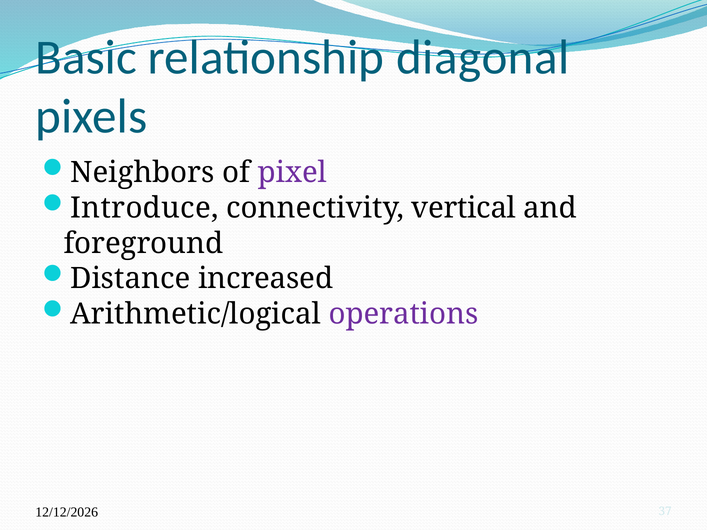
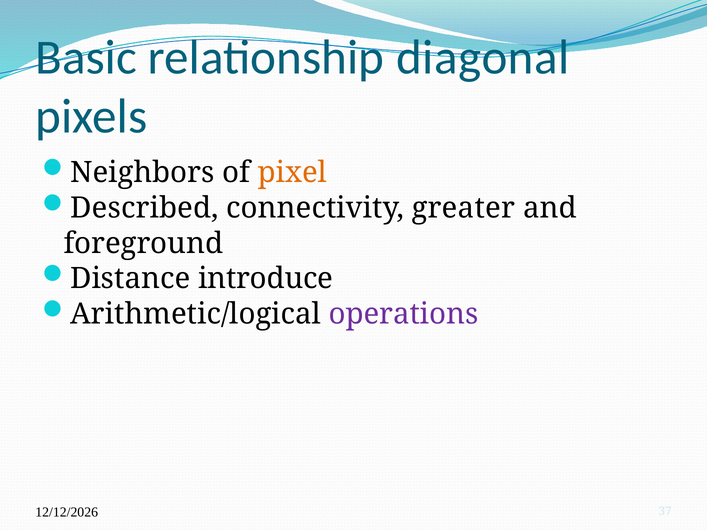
pixel colour: purple -> orange (292, 173)
Introduce: Introduce -> Described (144, 208)
vertical: vertical -> greater (464, 208)
increased: increased -> introduce (266, 279)
